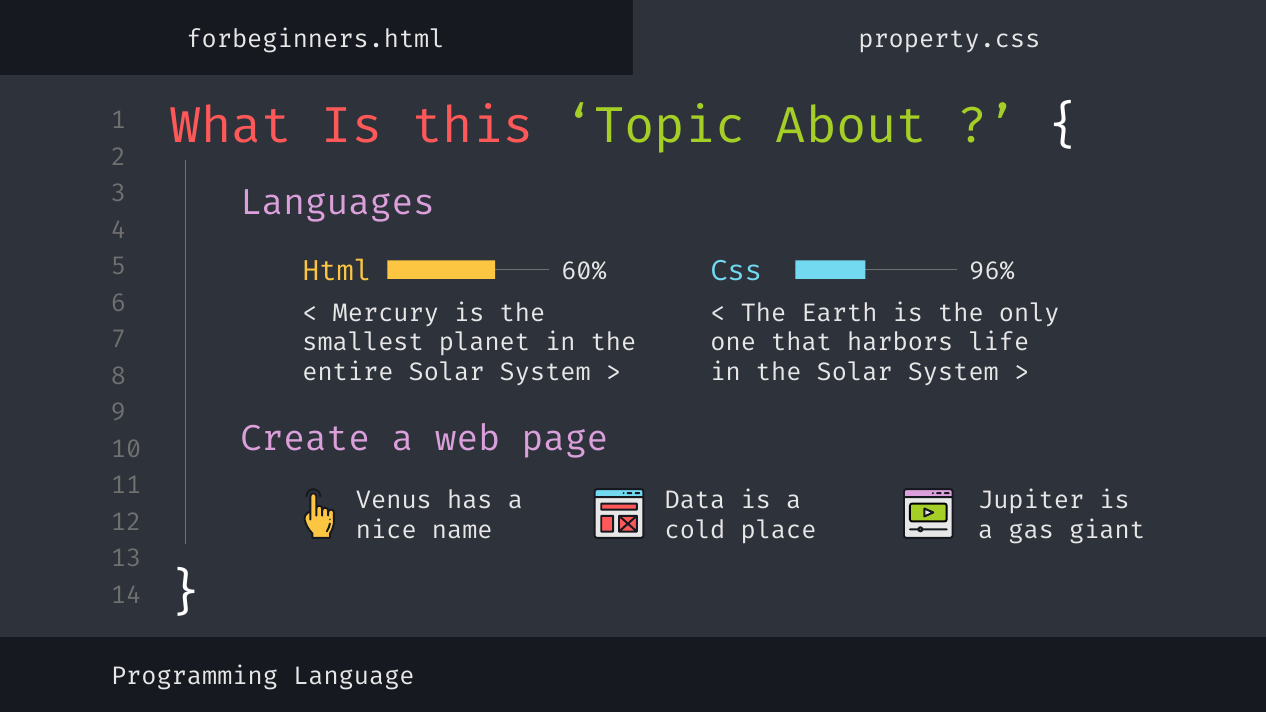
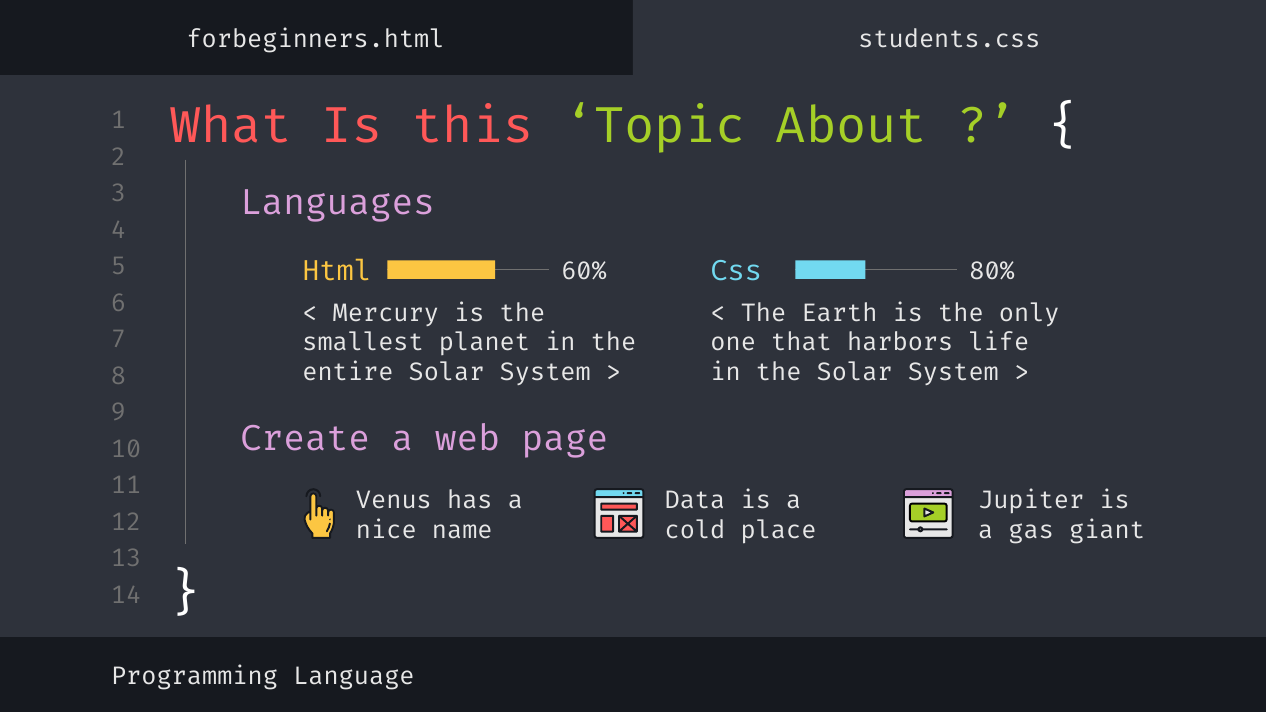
property.css: property.css -> students.css (949, 39)
96%: 96% -> 80% (992, 271)
